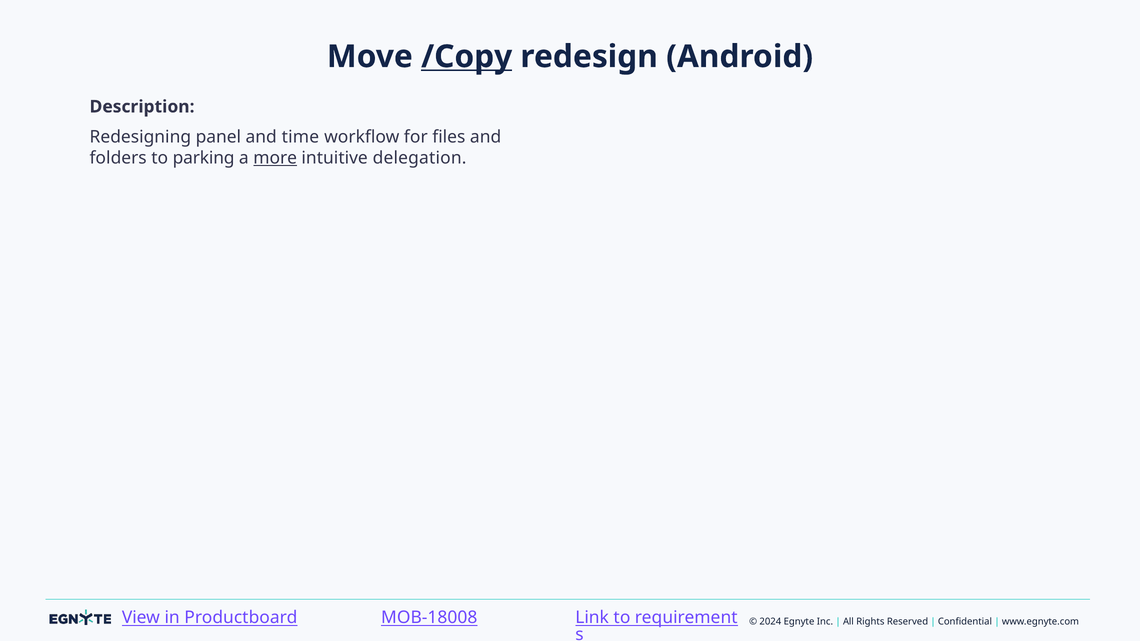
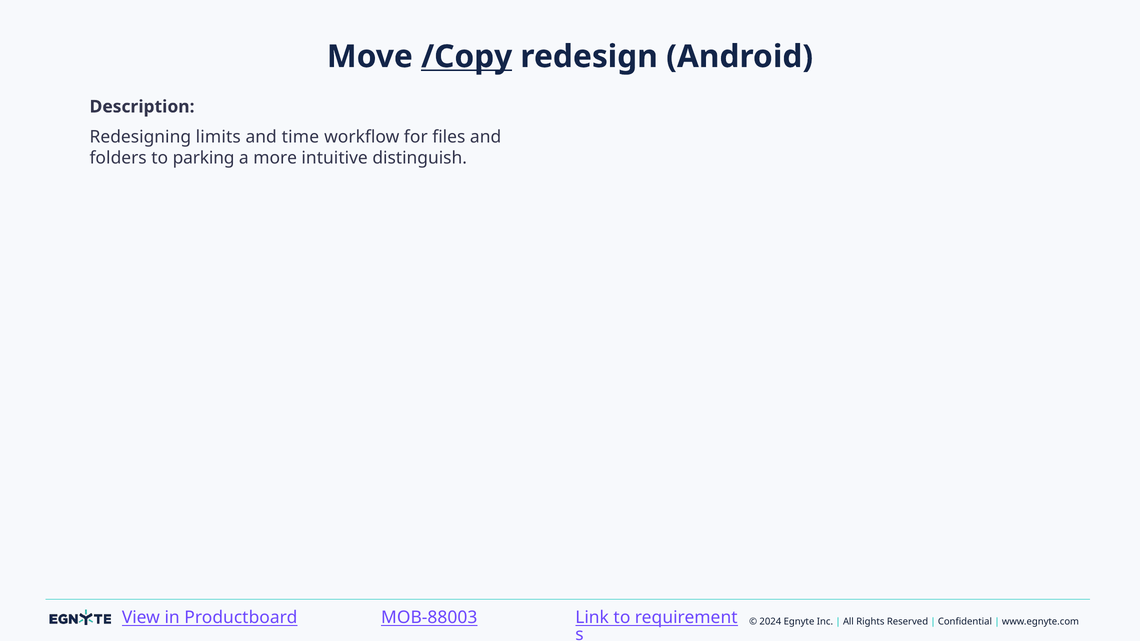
panel: panel -> limits (218, 137)
more underline: present -> none (275, 158)
delegation: delegation -> distinguish (420, 158)
MOB-18008: MOB-18008 -> MOB-88003 (429, 618)
